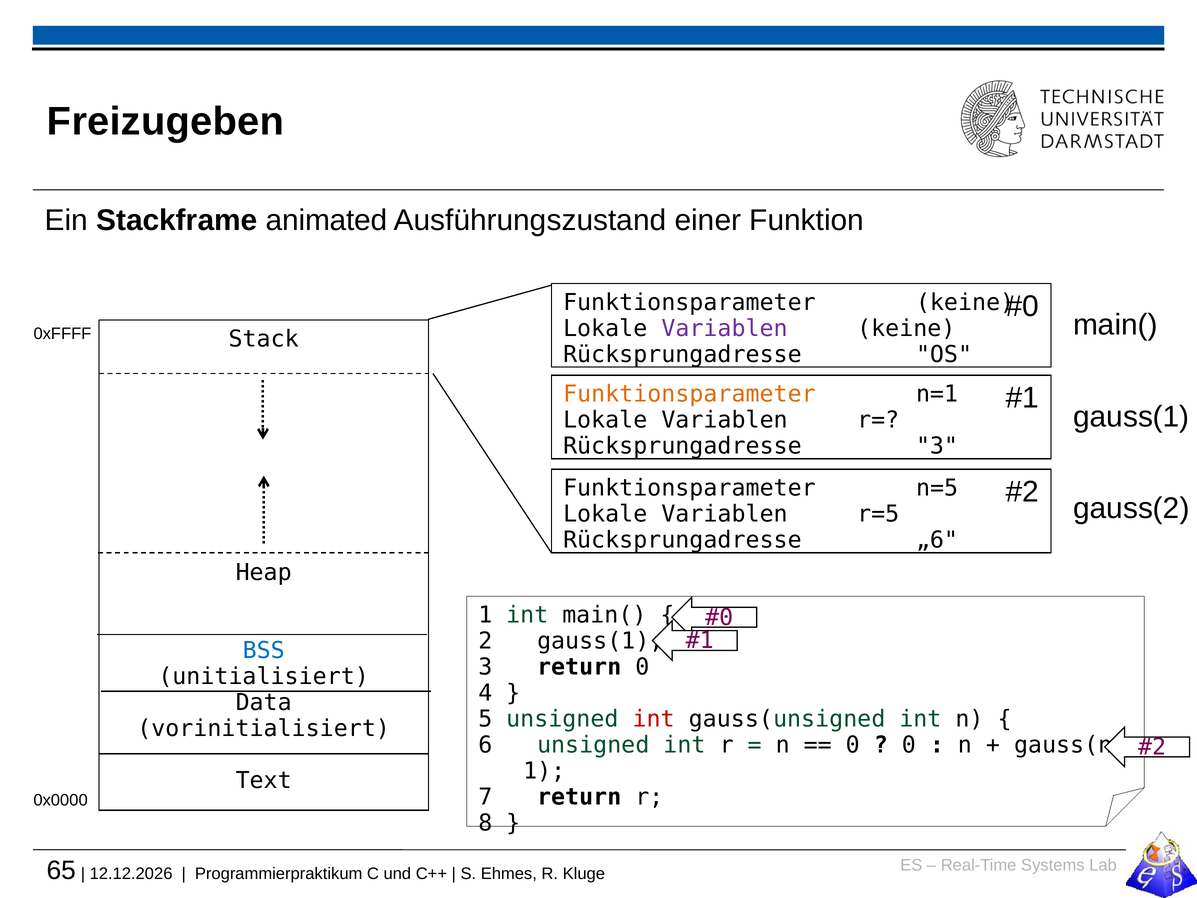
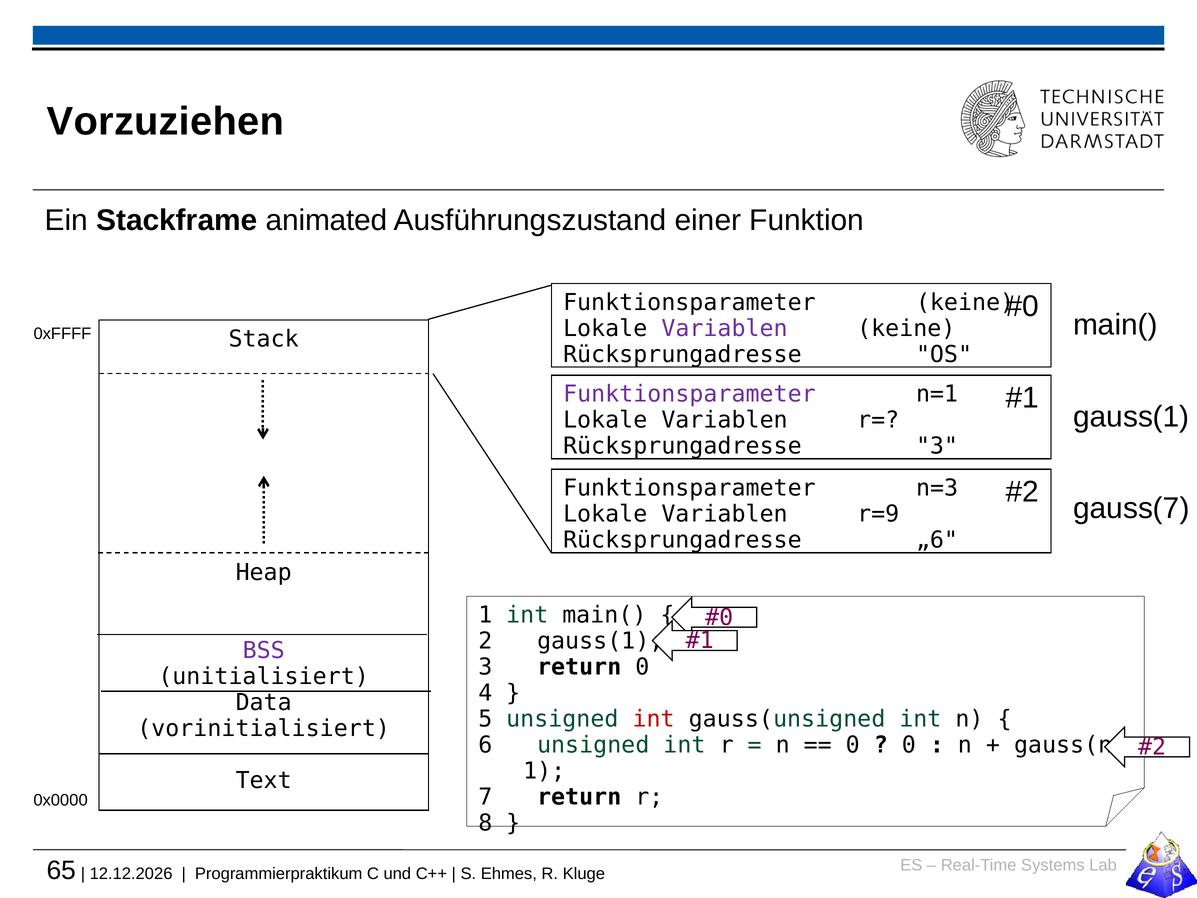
Freizugeben: Freizugeben -> Vorzuziehen (165, 122)
Funktionsparameter colour: orange -> purple (689, 394)
n=5: n=5 -> n=3 (937, 488)
gauss(2: gauss(2 -> gauss(7 (1131, 508)
r=5: r=5 -> r=9 (878, 514)
BSS colour: blue -> purple (264, 650)
